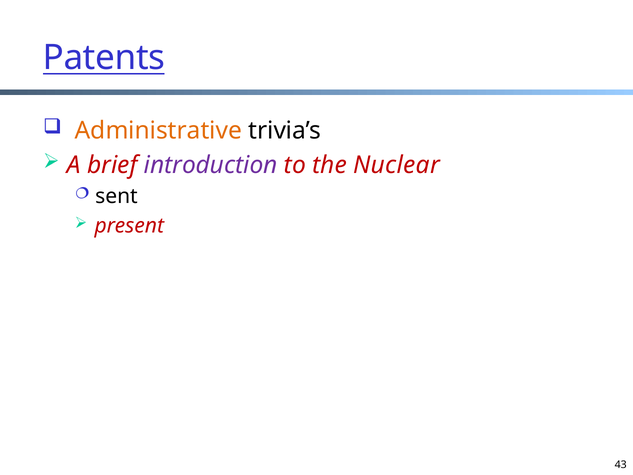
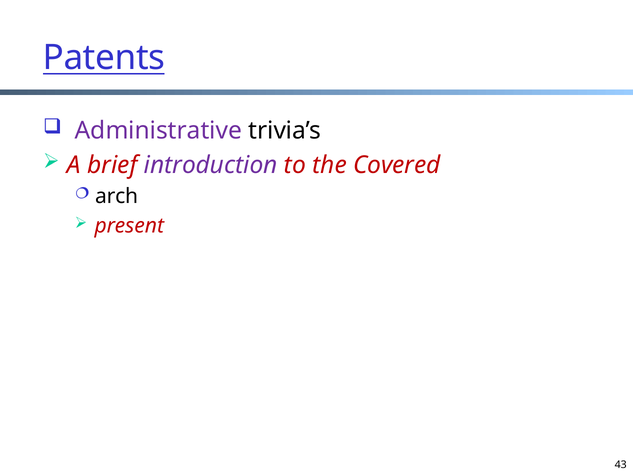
Administrative colour: orange -> purple (158, 130)
Nuclear: Nuclear -> Covered (397, 165)
sent: sent -> arch (117, 196)
